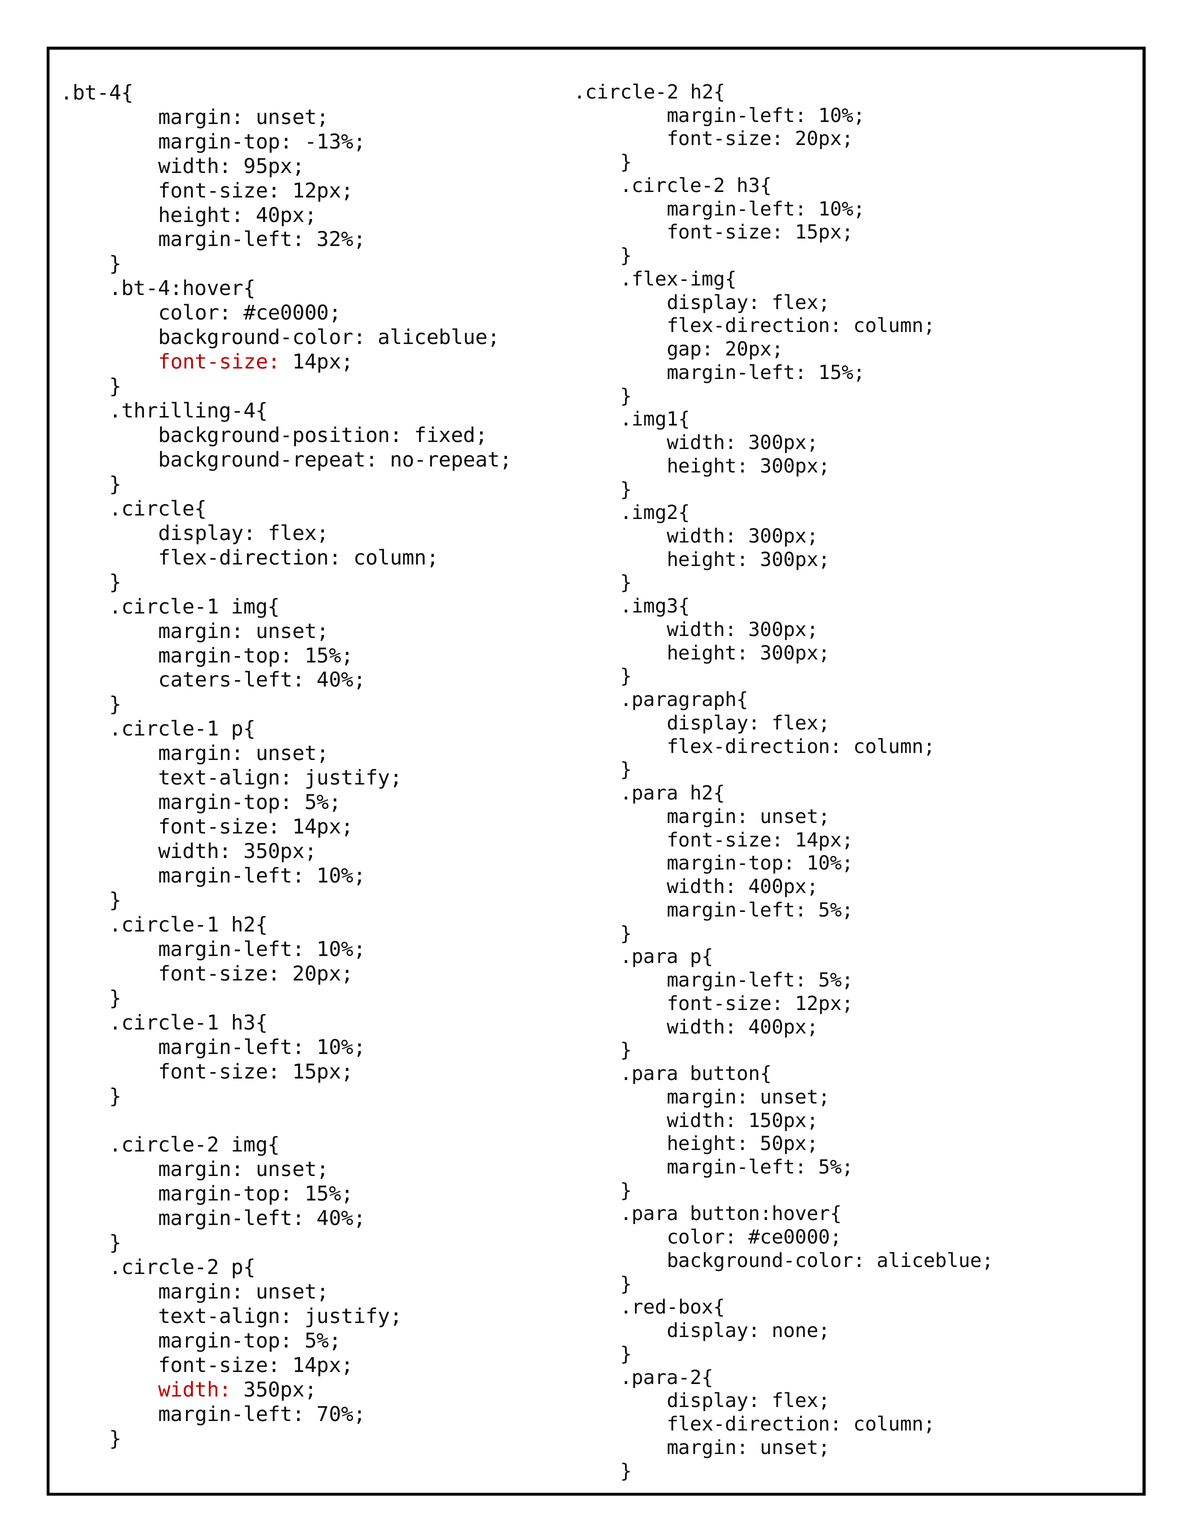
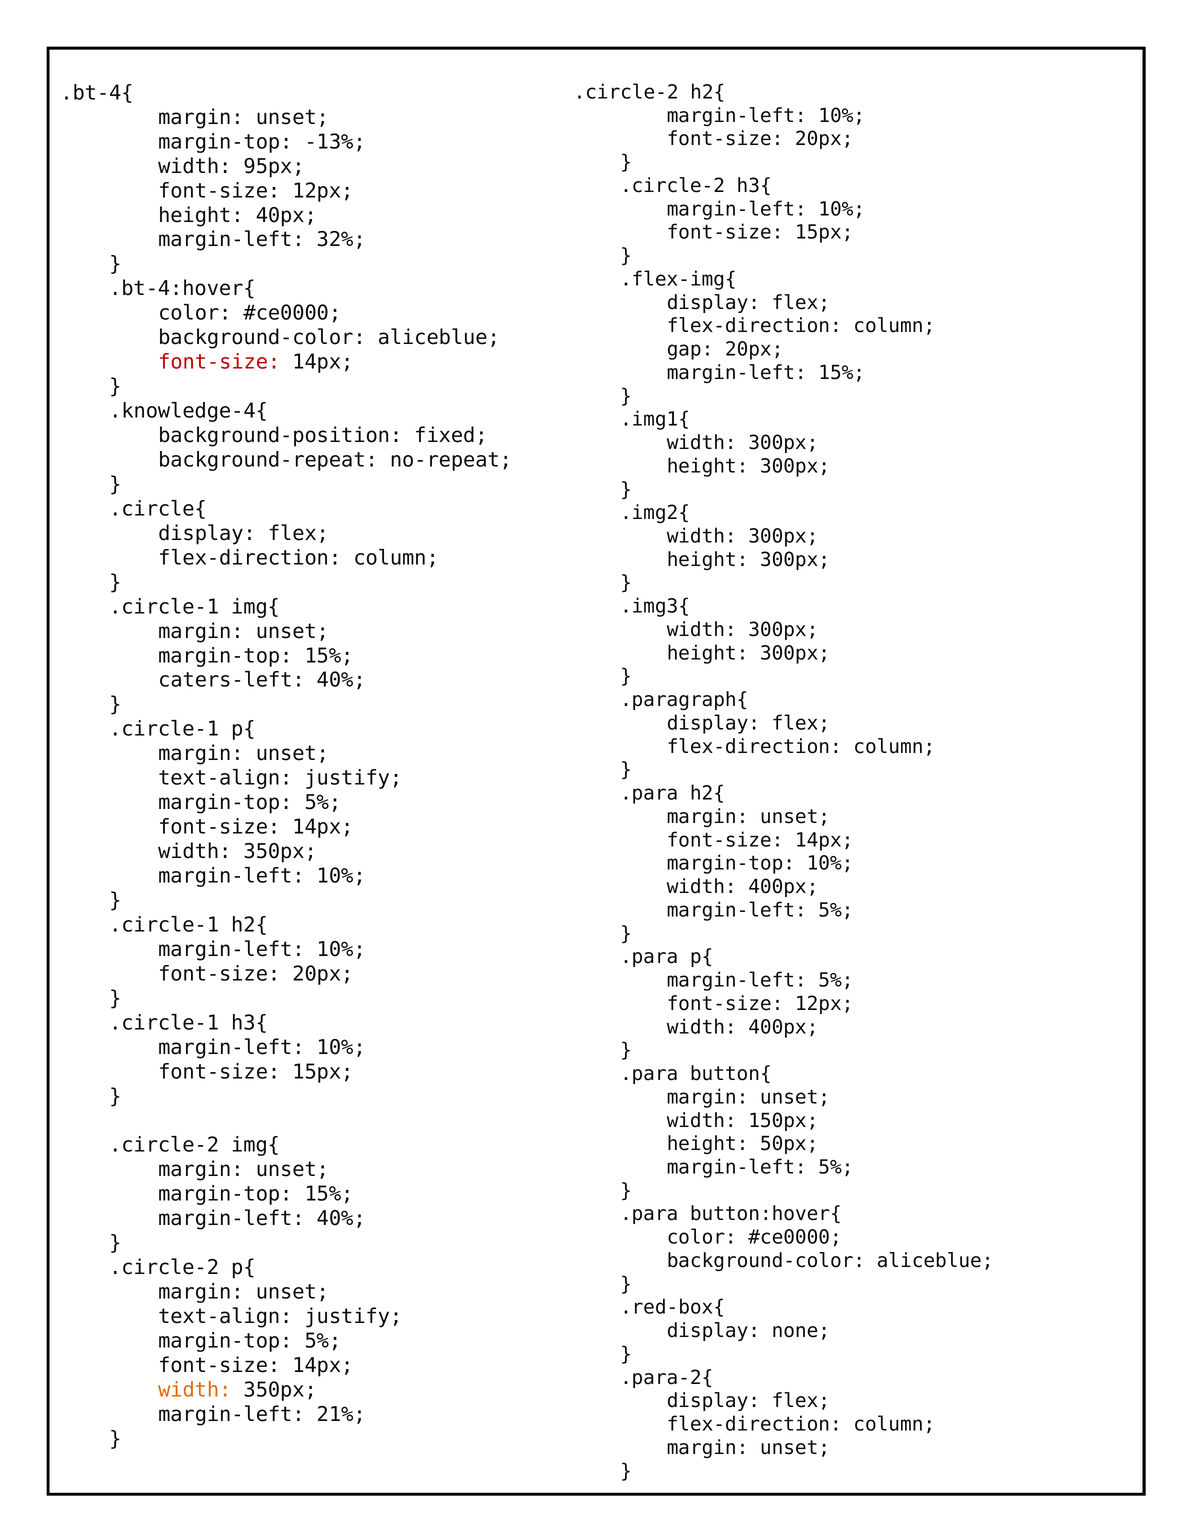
.thrilling-4{: .thrilling-4{ -> .knowledge-4{ (189, 411)
width colour: red -> orange (195, 1390)
70%: 70% -> 21% (341, 1414)
